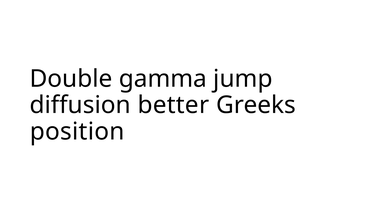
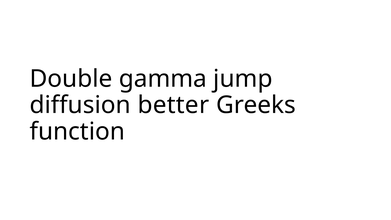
position: position -> function (77, 131)
